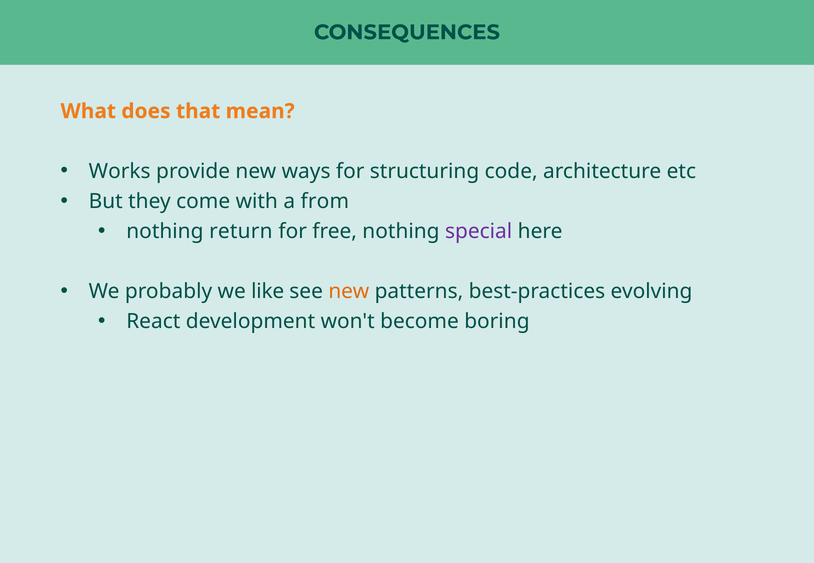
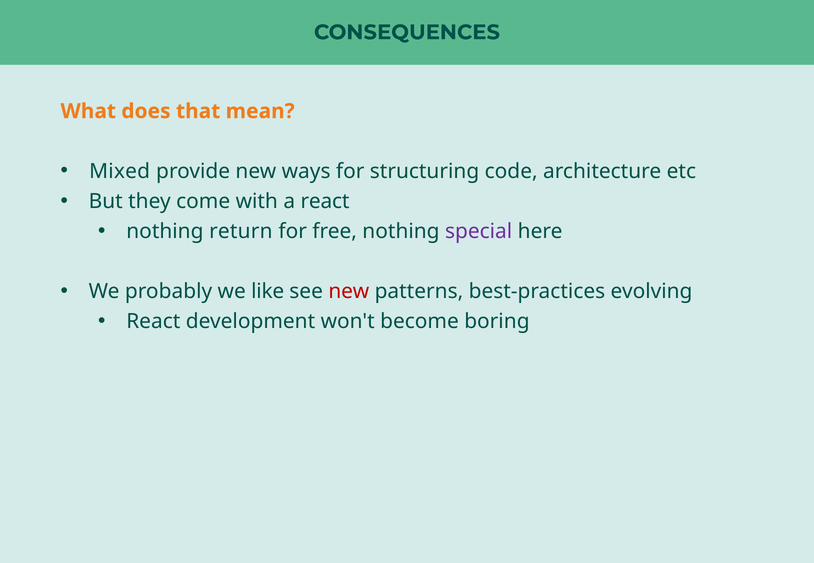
Works: Works -> Mixed (120, 171)
a from: from -> react (325, 202)
new colour: orange -> red (349, 292)
